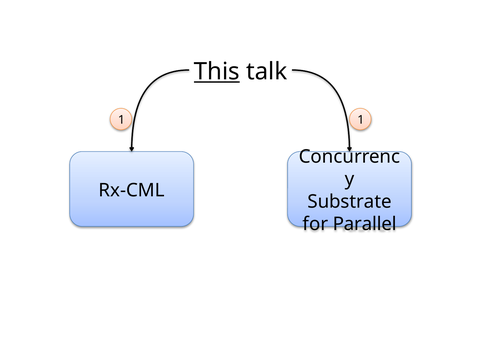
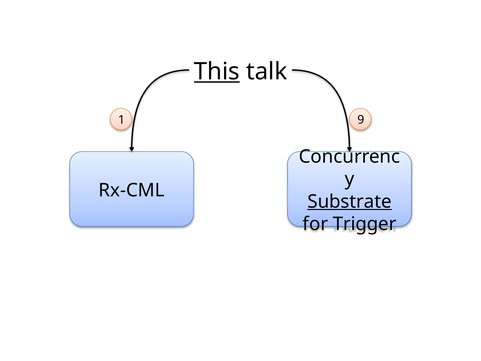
1 1: 1 -> 9 (361, 120)
Substrate underline: none -> present (350, 201)
Parallel: Parallel -> Trigger (365, 224)
